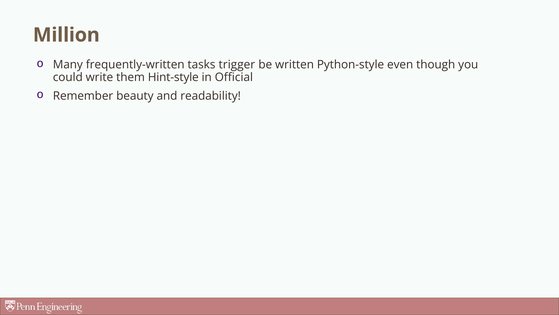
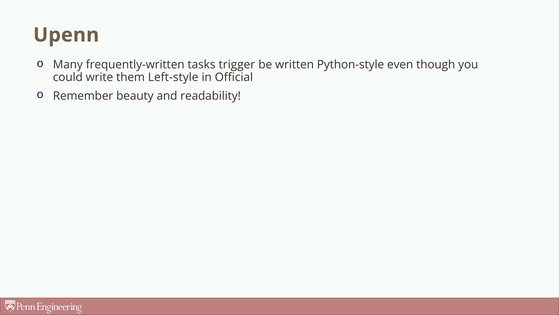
Million: Million -> Upenn (66, 35)
Hint-style: Hint-style -> Left-style (173, 77)
